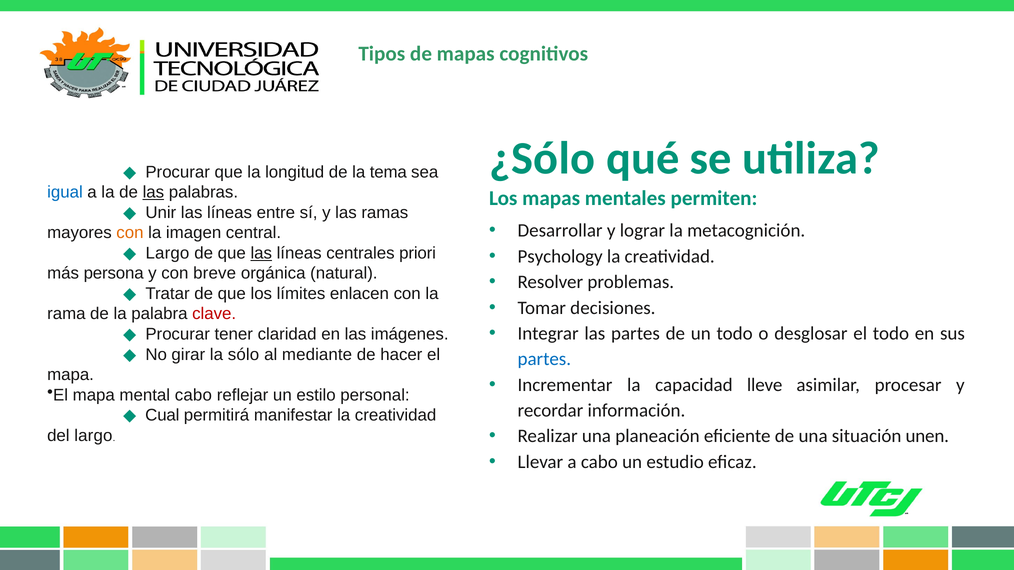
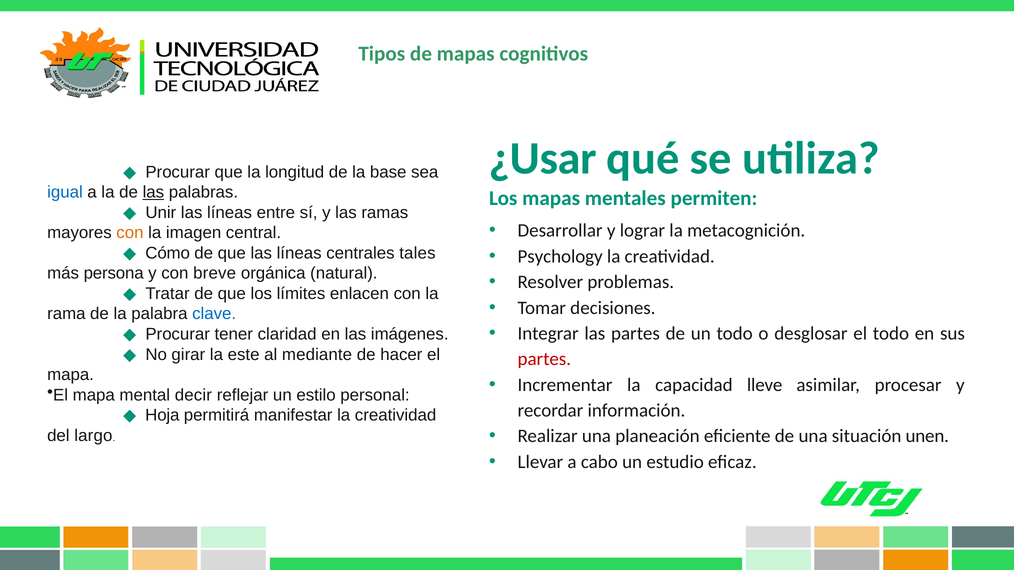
¿Sólo: ¿Sólo -> ¿Usar (543, 159)
tema: tema -> base (388, 172)
Largo: Largo -> Cómo (168, 253)
las underline: present -> none (261, 253)
priori: priori -> tales (417, 253)
clave colour: red -> blue (214, 314)
sólo: sólo -> este (244, 355)
partes colour: blue -> red (544, 359)
mental cabo: cabo -> decir (193, 395)
Cual: Cual -> Hoja (162, 415)
